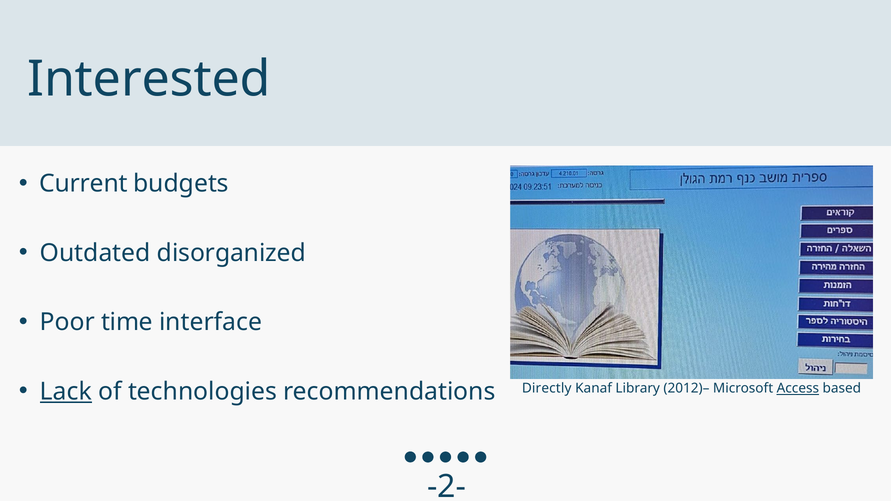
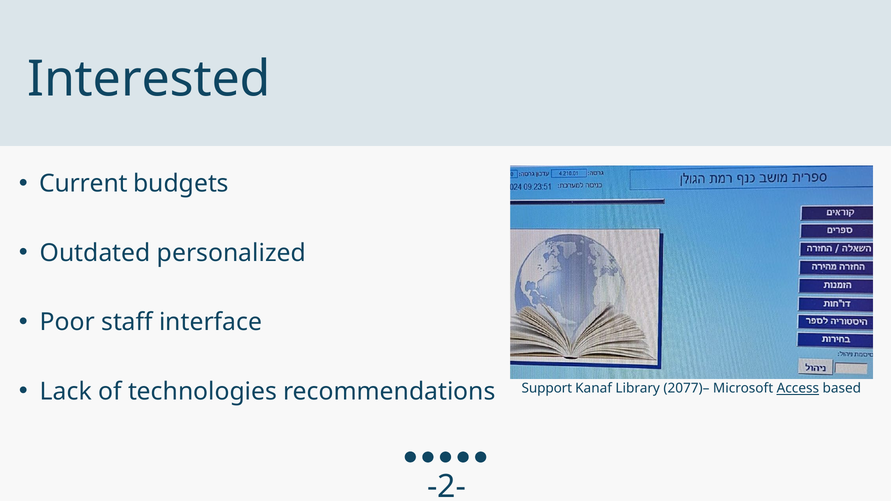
disorganized: disorganized -> personalized (231, 253)
time: time -> staff (127, 322)
Lack underline: present -> none (66, 392)
Directly: Directly -> Support (547, 389)
2012)–: 2012)– -> 2077)– (686, 389)
